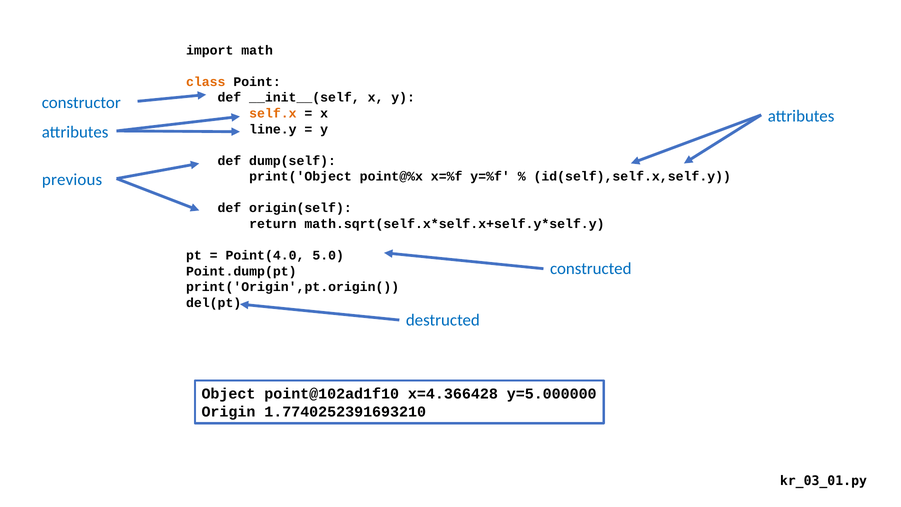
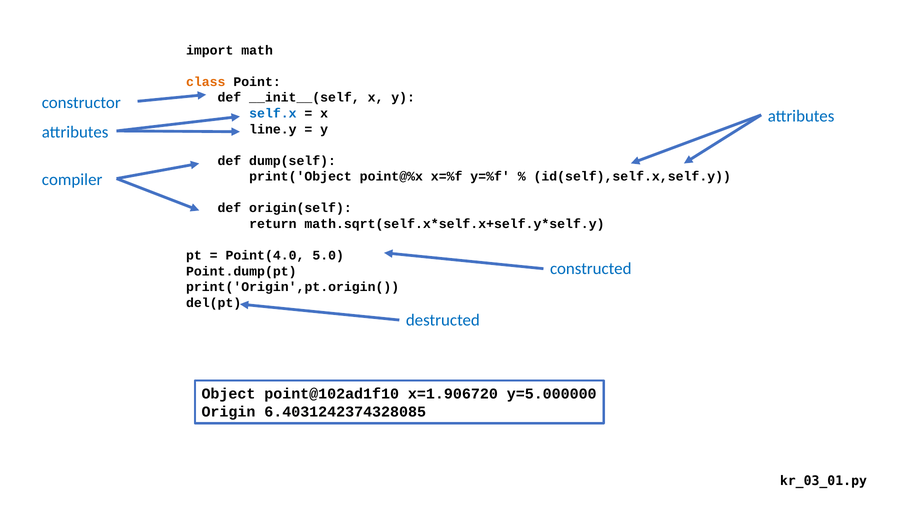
self.x colour: orange -> blue (273, 113)
previous: previous -> compiler (72, 180)
x=4.366428: x=4.366428 -> x=1.906720 (453, 394)
1.7740252391693210: 1.7740252391693210 -> 6.4031242374328085 (345, 412)
